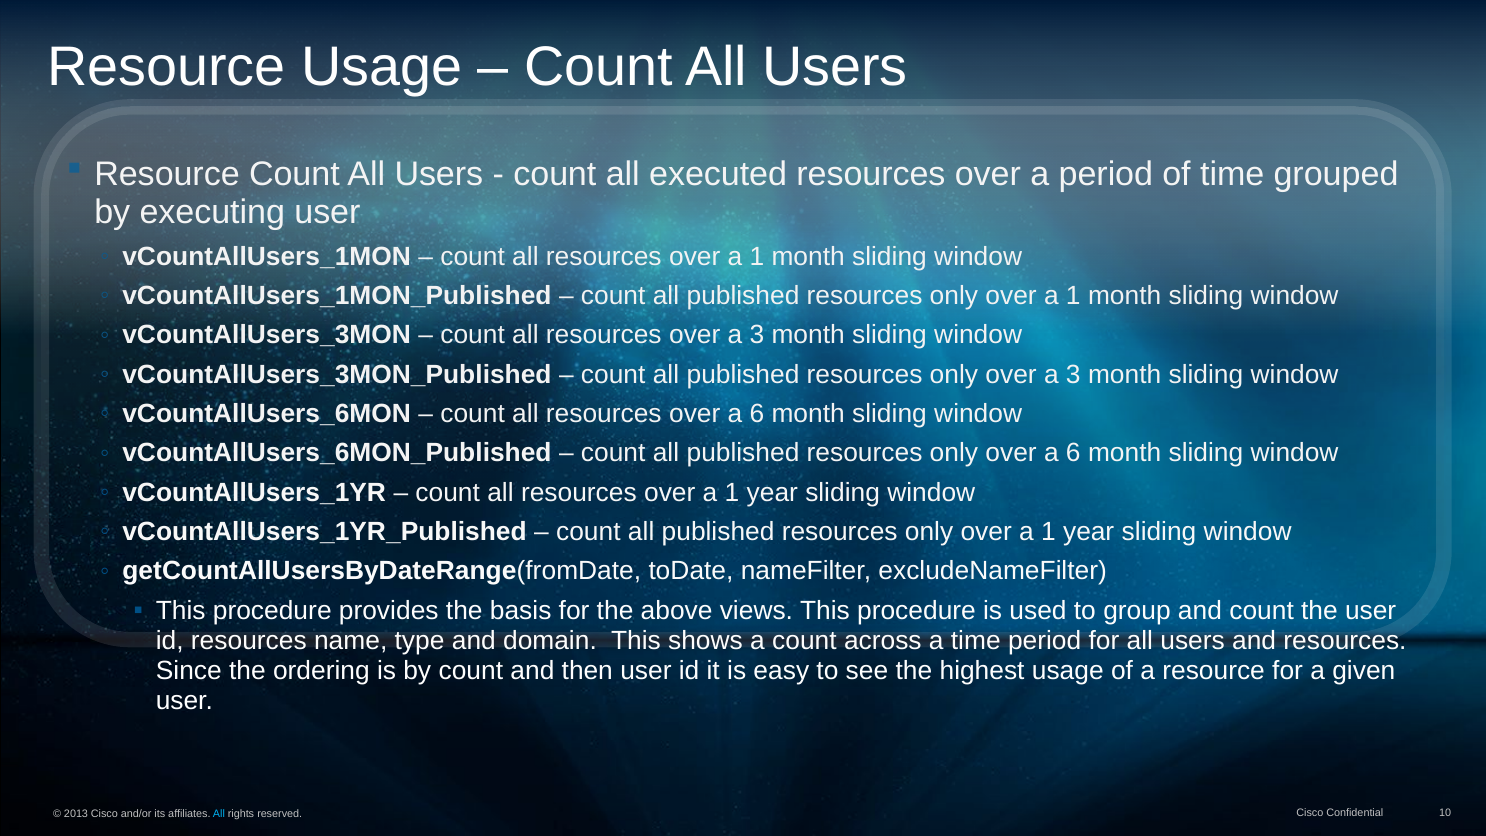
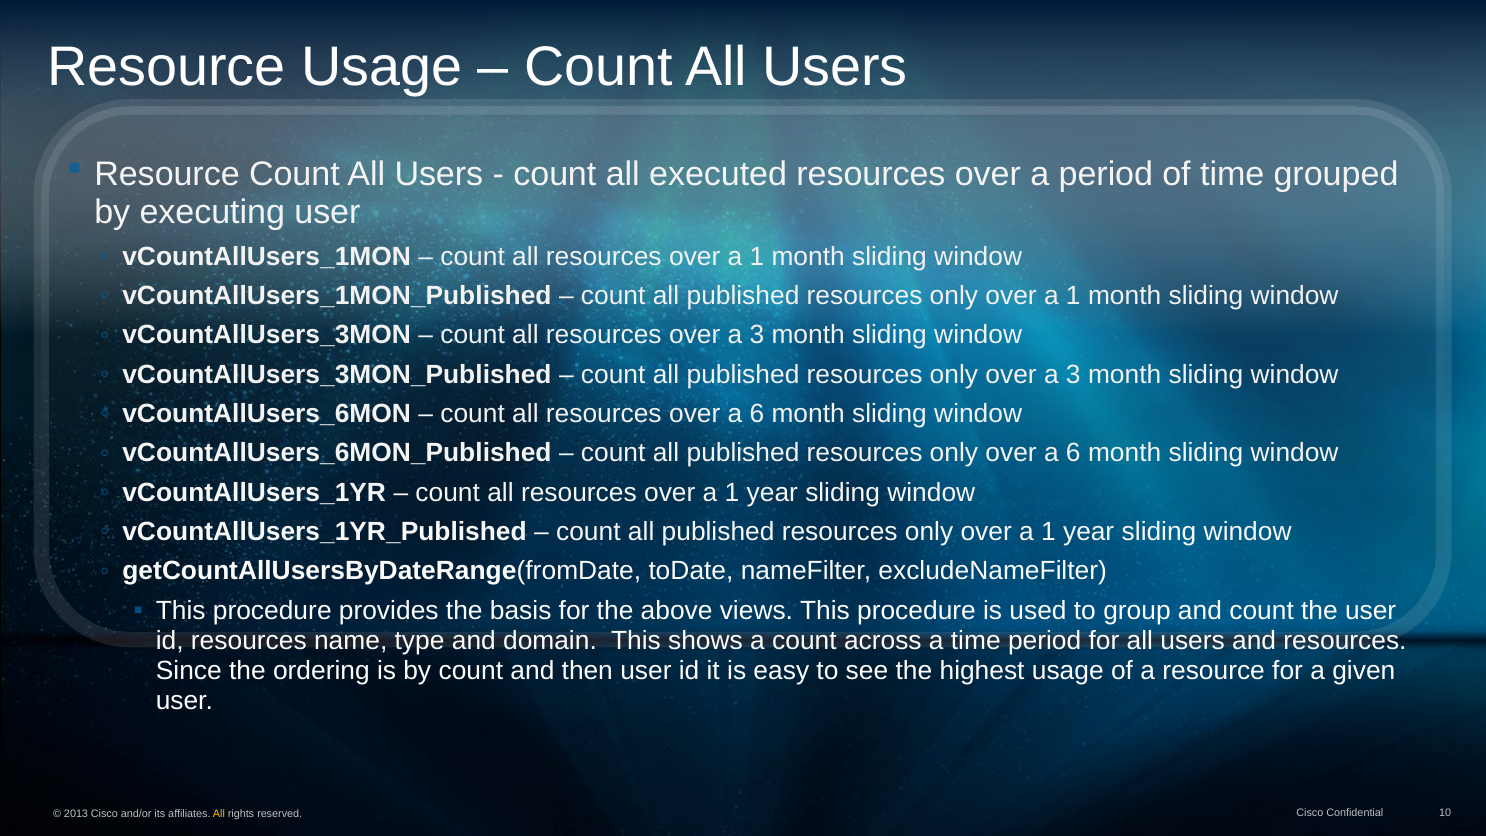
All colour: light blue -> yellow (219, 814)
